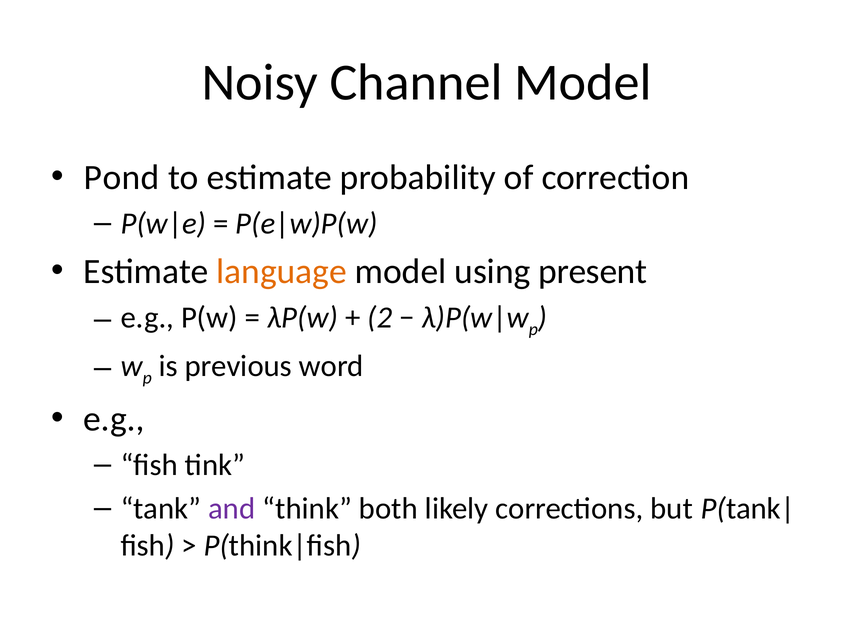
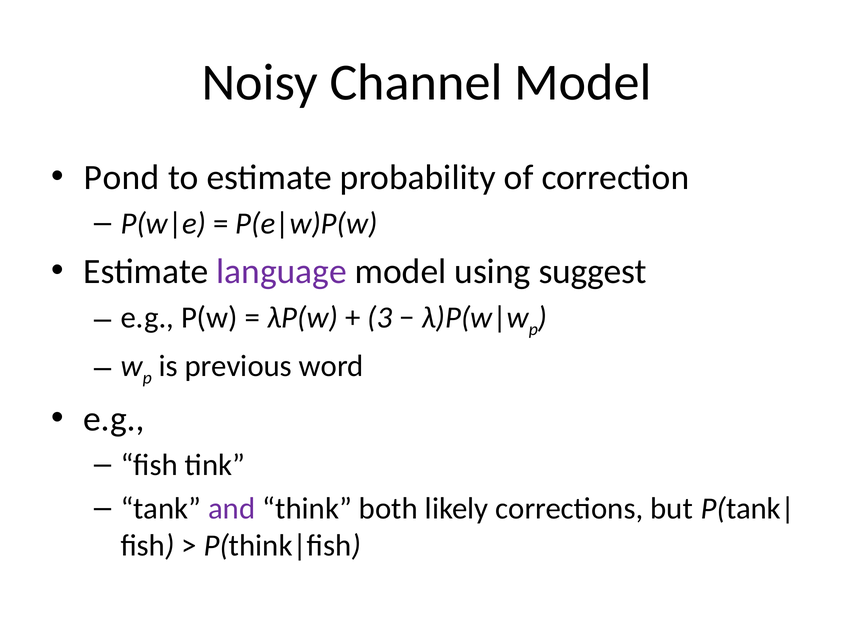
language colour: orange -> purple (281, 271)
present: present -> suggest (593, 271)
2: 2 -> 3 (380, 318)
